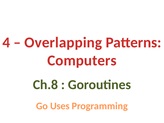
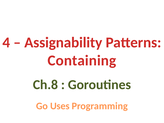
Overlapping: Overlapping -> Assignability (63, 42)
Computers: Computers -> Containing (82, 61)
